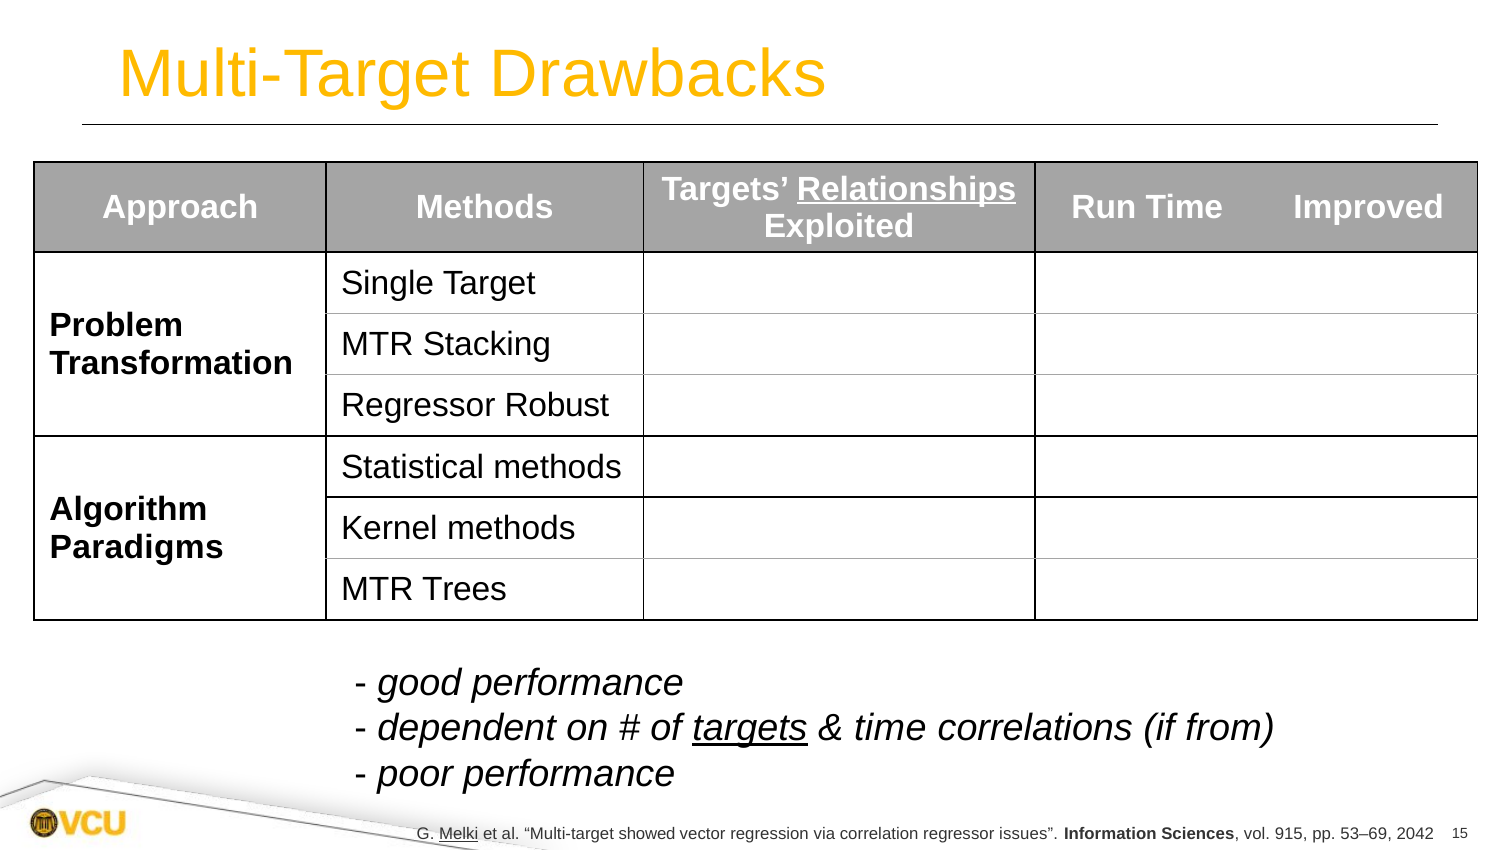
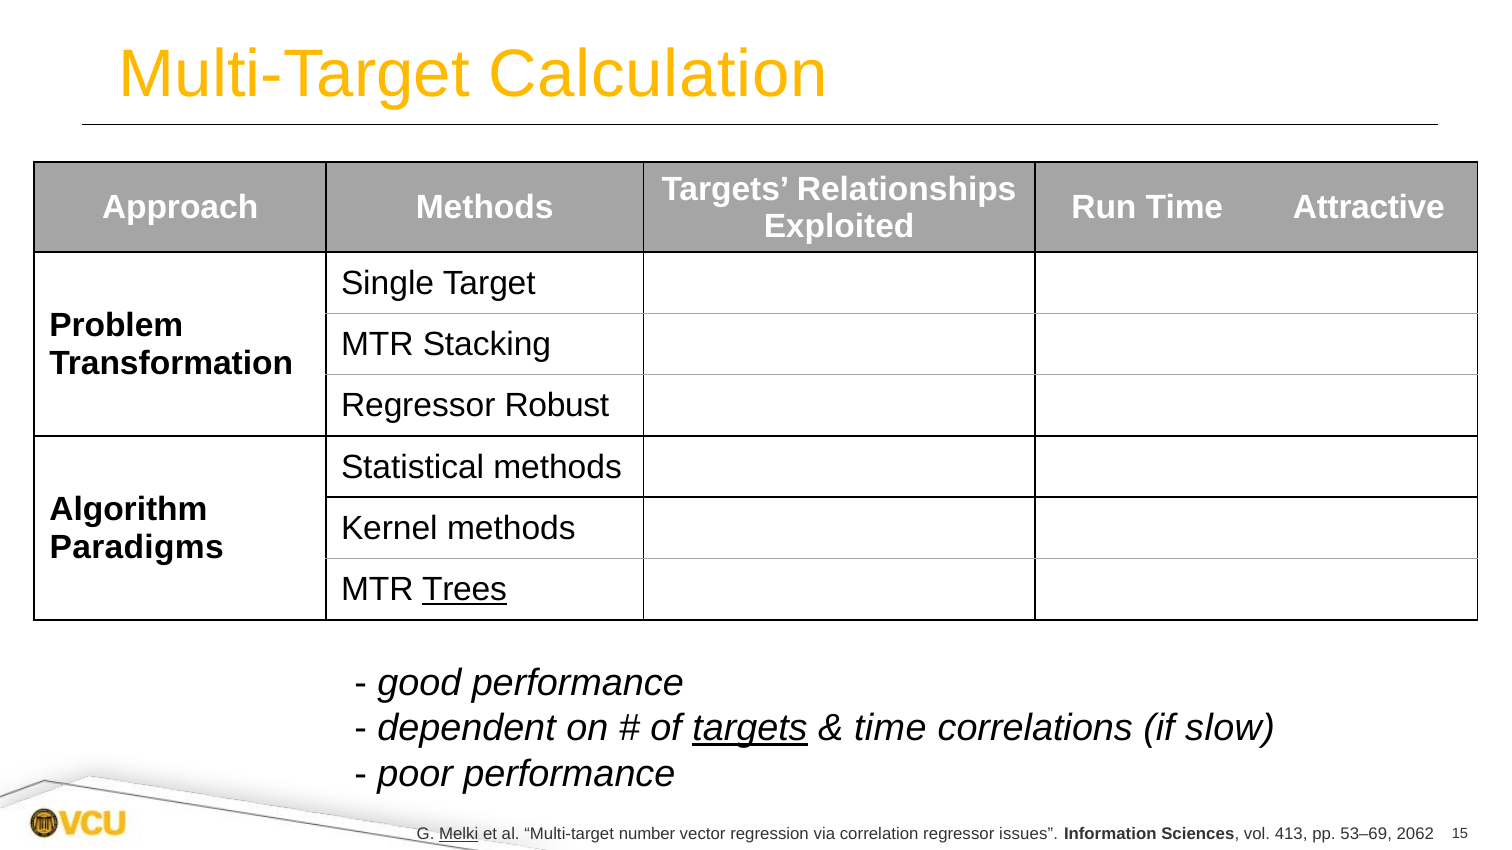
Drawbacks: Drawbacks -> Calculation (658, 75)
Relationships underline: present -> none (907, 189)
Improved: Improved -> Attractive (1369, 208)
Trees underline: none -> present (464, 590)
from: from -> slow (1230, 729)
showed: showed -> number (647, 835)
915: 915 -> 413 (1291, 835)
2042: 2042 -> 2062 (1415, 835)
